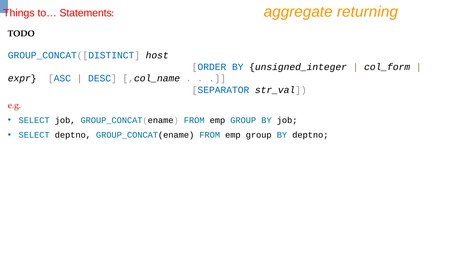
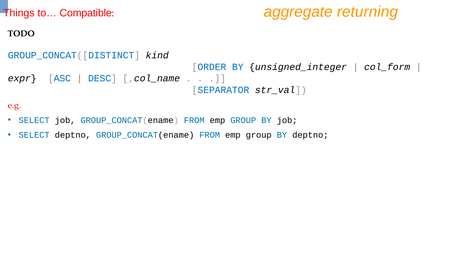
Statements: Statements -> Compatible (86, 13)
host: host -> kind (157, 56)
